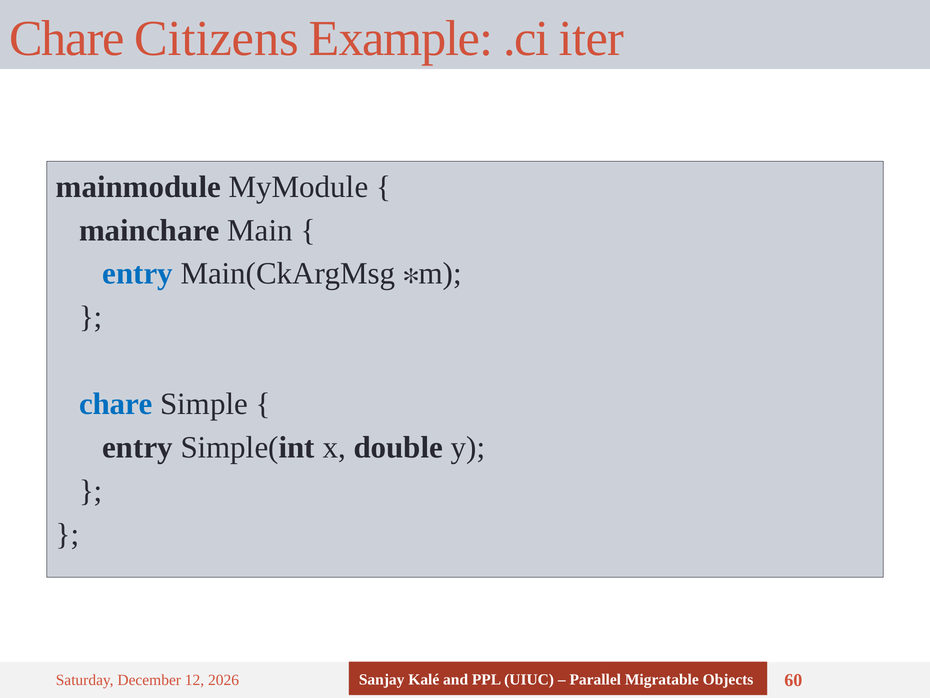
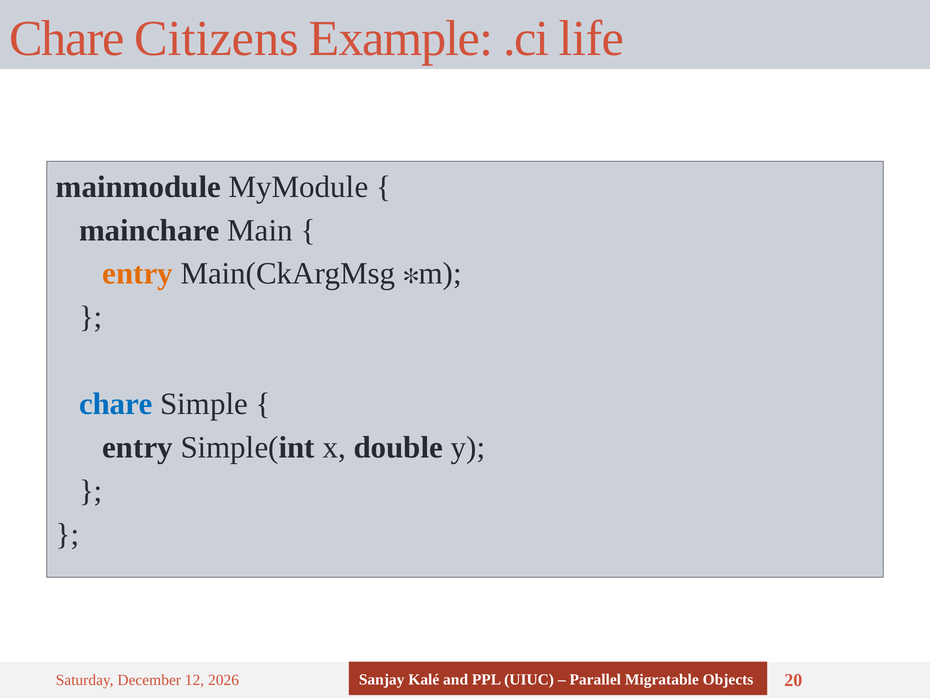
iter: iter -> life (591, 38)
entry colour: blue -> orange (138, 274)
60: 60 -> 20 (793, 680)
